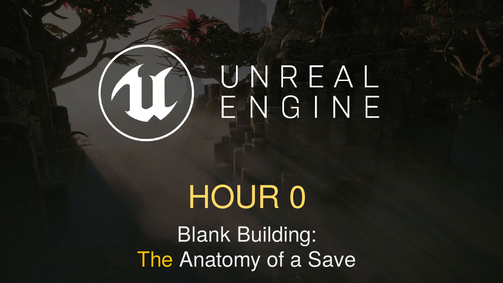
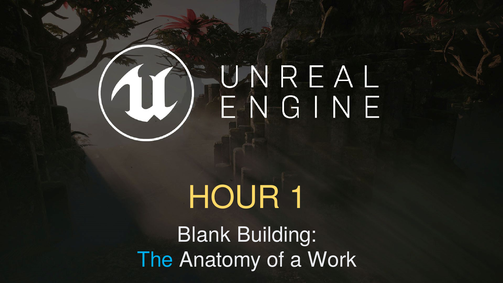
0: 0 -> 1 (298, 198)
The colour: yellow -> light blue (155, 260)
Save: Save -> Work (332, 260)
